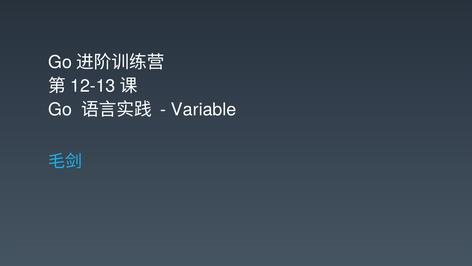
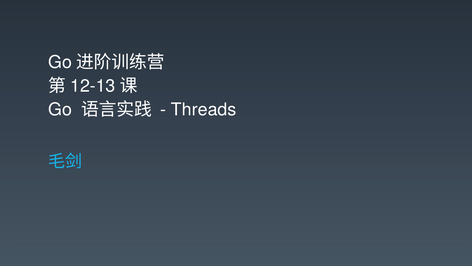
Variable: Variable -> Threads (204, 110)
